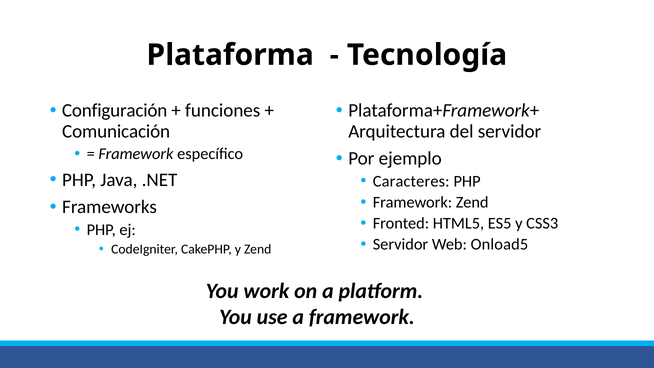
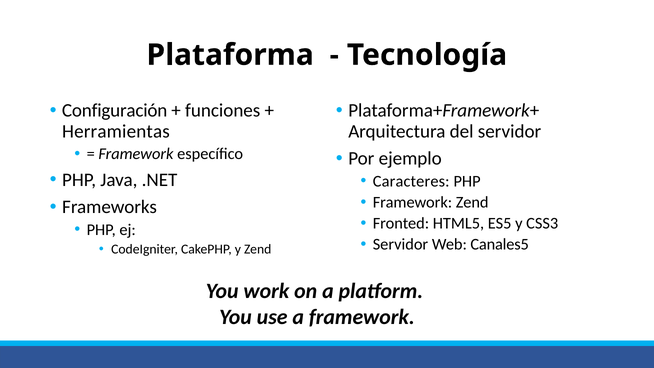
Comunicación: Comunicación -> Herramientas (116, 131)
Onload5: Onload5 -> Canales5 (500, 244)
